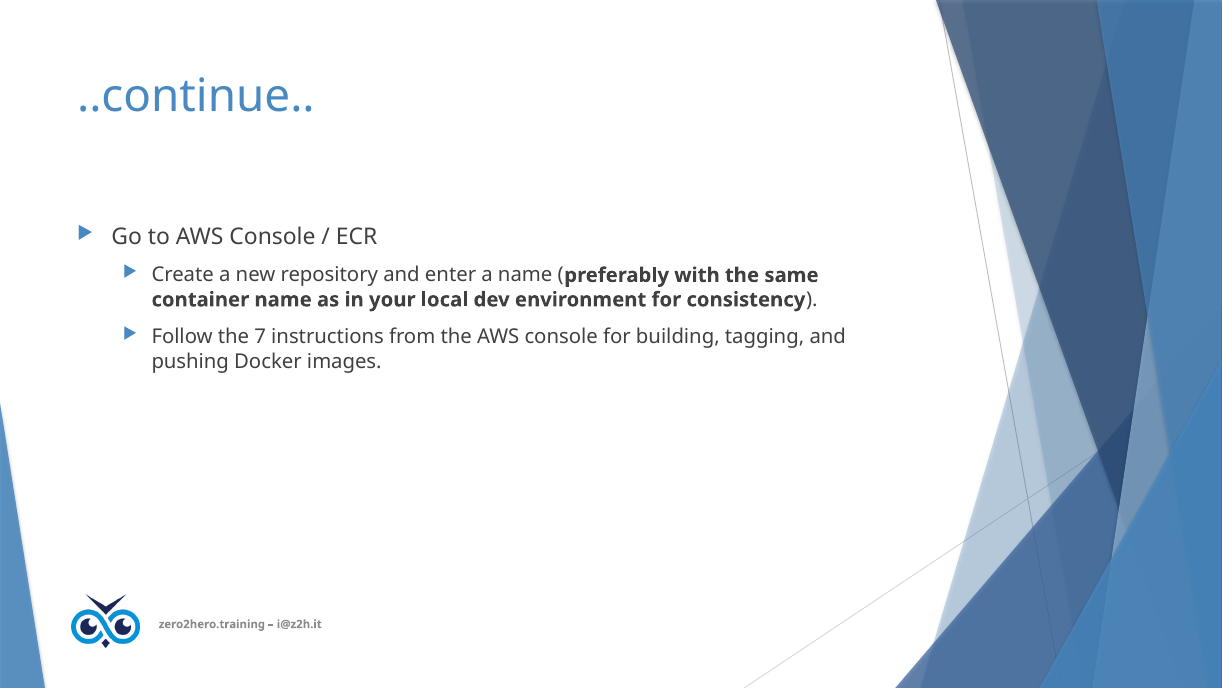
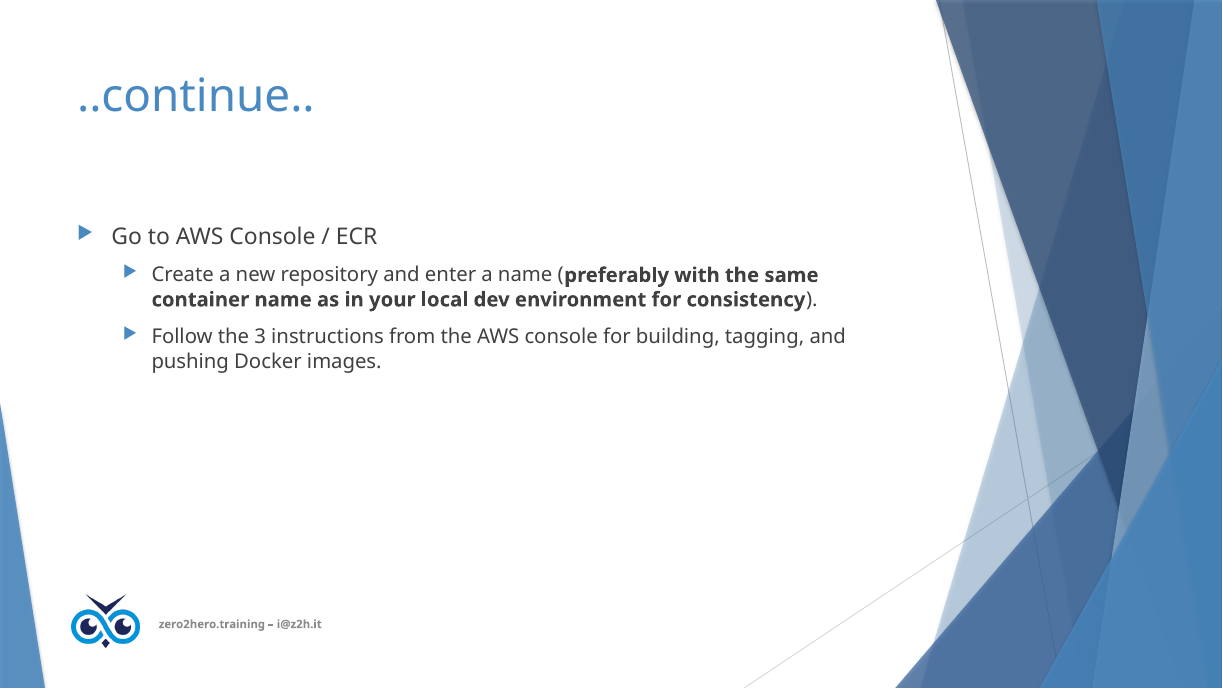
7: 7 -> 3 (260, 337)
